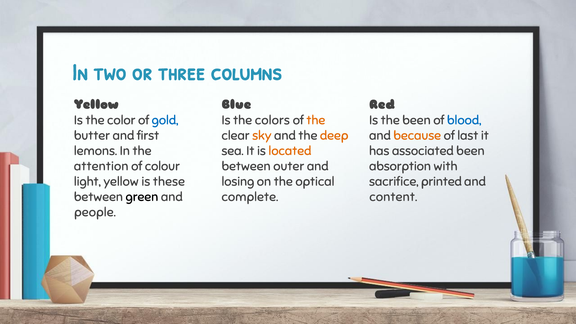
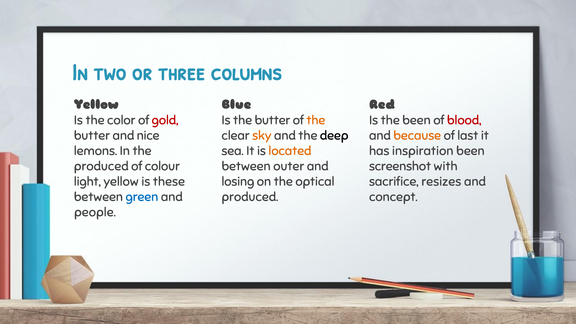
gold colour: blue -> red (165, 120)
the colors: colors -> butter (272, 120)
blood colour: blue -> red (464, 120)
first: first -> nice (148, 135)
deep colour: orange -> black (334, 135)
associated: associated -> inspiration (423, 151)
attention: attention -> produced (101, 166)
absorption: absorption -> screenshot (400, 166)
printed: printed -> resizes (441, 182)
green colour: black -> blue (142, 197)
complete: complete -> produced (250, 197)
content: content -> concept (393, 197)
